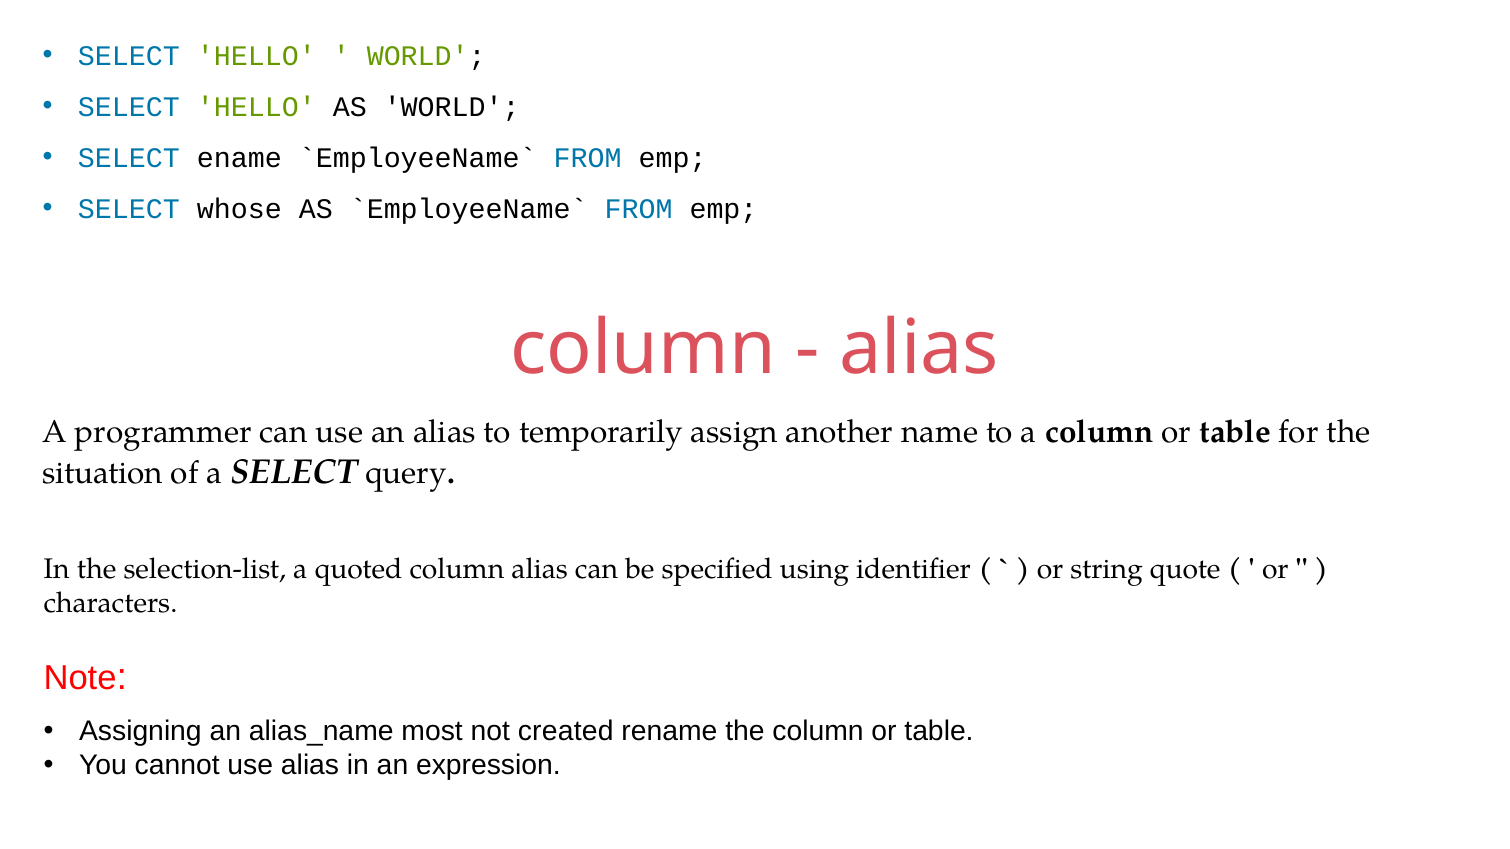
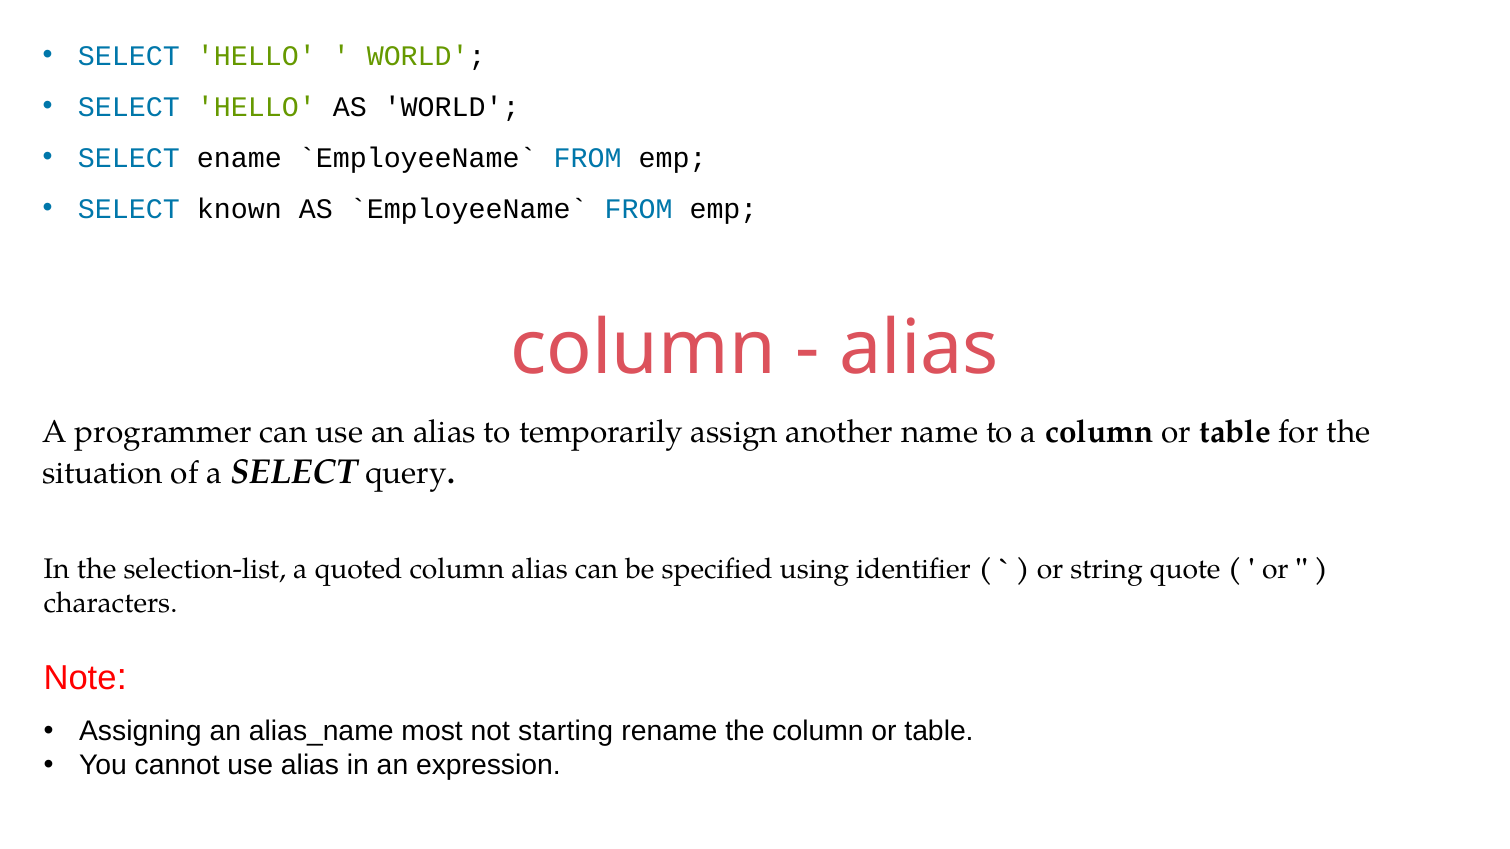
whose: whose -> known (239, 209)
created: created -> starting (566, 732)
